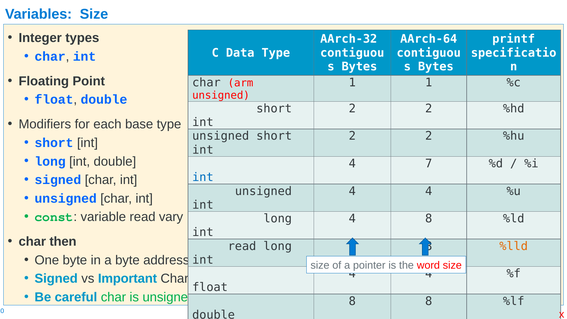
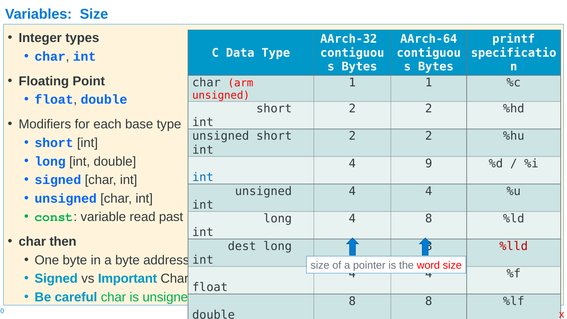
7: 7 -> 9 (429, 164)
vary: vary -> past (171, 217)
read: read -> dest (242, 246)
%lld colour: orange -> red (514, 246)
